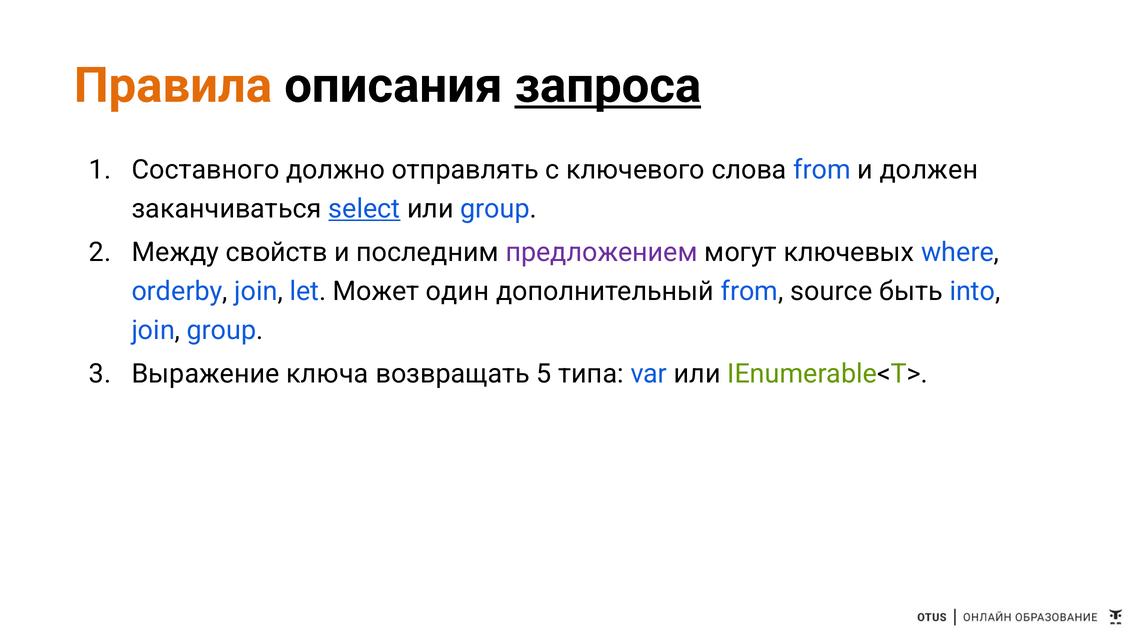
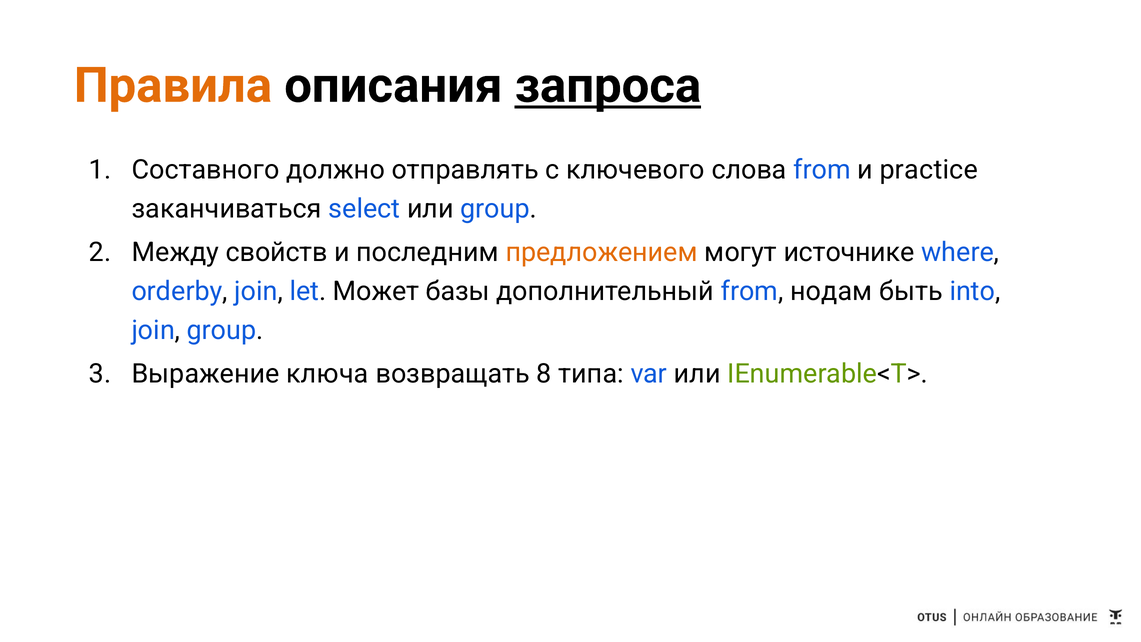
должен: должен -> practice (929, 170)
select underline: present -> none (364, 209)
предложением colour: purple -> orange (602, 252)
ключевых: ключевых -> источнике (849, 252)
один: один -> базы (458, 291)
source: source -> нодам (831, 291)
5: 5 -> 8 (544, 374)
